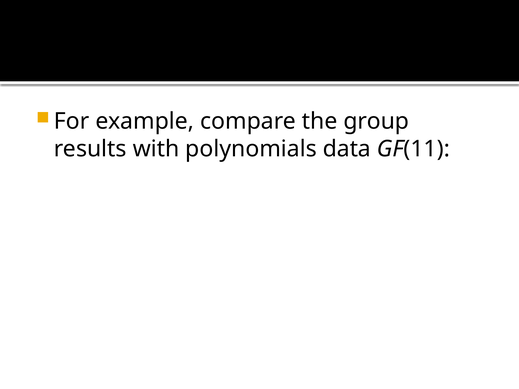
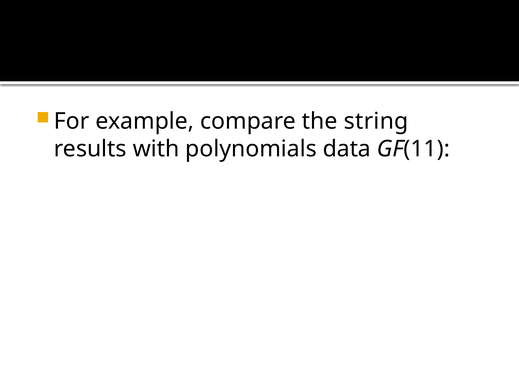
group: group -> string (376, 121)
